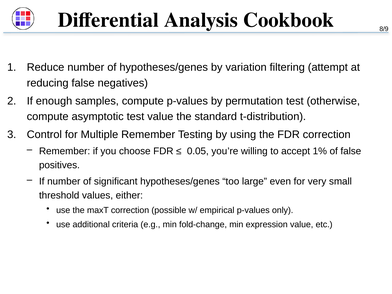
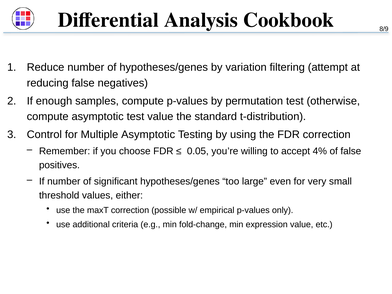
Multiple Remember: Remember -> Asymptotic (148, 134)
1%: 1% -> 4% (320, 151)
